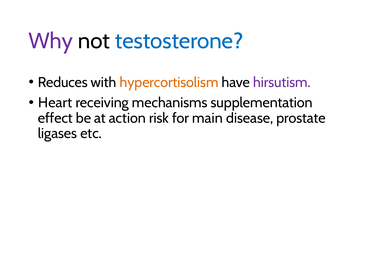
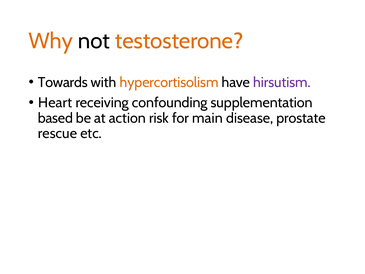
Why colour: purple -> orange (51, 41)
testosterone colour: blue -> orange (179, 41)
Reduces: Reduces -> Towards (63, 82)
mechanisms: mechanisms -> confounding (170, 103)
effect: effect -> based (55, 118)
ligases: ligases -> rescue (57, 133)
